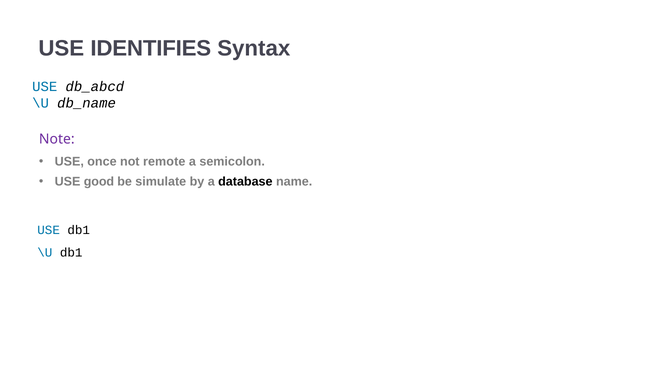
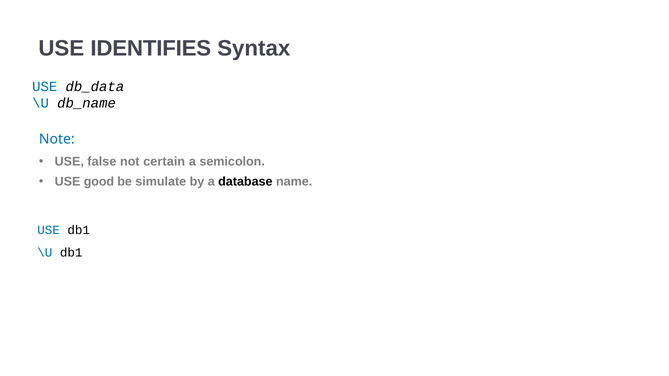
db_abcd: db_abcd -> db_data (95, 87)
Note colour: purple -> blue (57, 139)
once: once -> false (102, 162)
remote: remote -> certain (164, 162)
